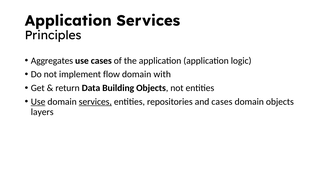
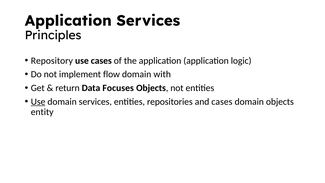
Aggregates: Aggregates -> Repository (52, 61)
Building: Building -> Focuses (118, 88)
services underline: present -> none (95, 102)
layers: layers -> entity (42, 112)
